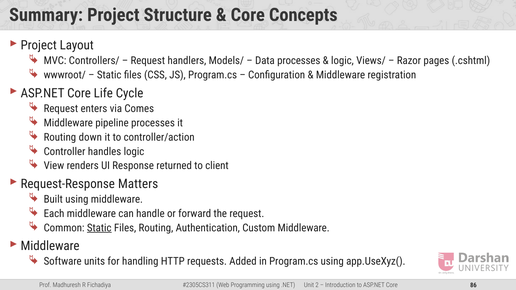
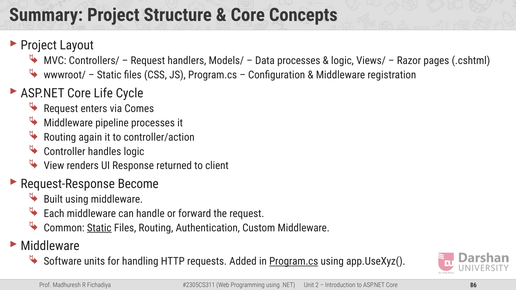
down: down -> again (90, 137)
Matters: Matters -> Become (138, 184)
Program.cs underline: none -> present (294, 262)
